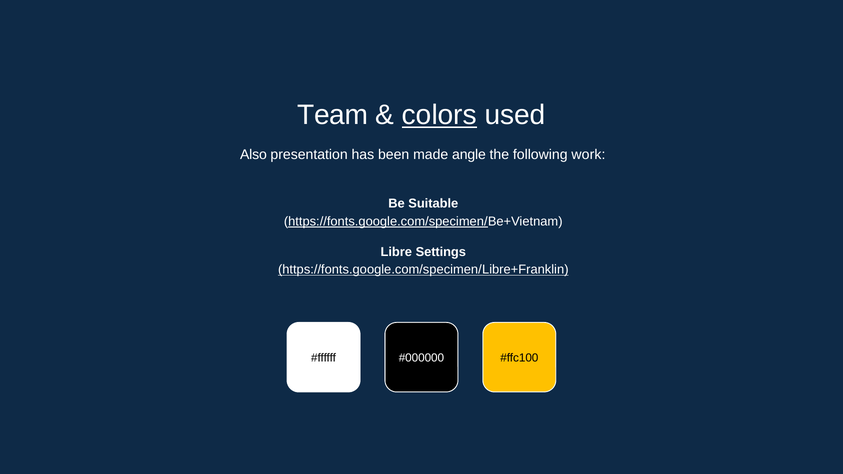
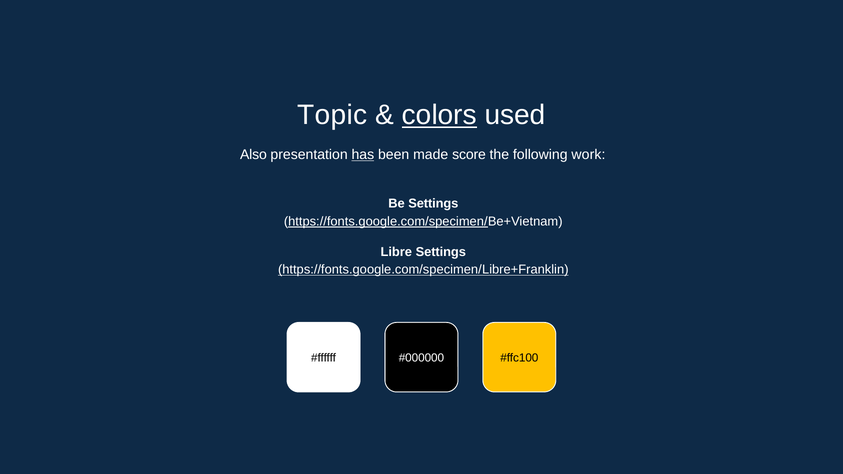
Team: Team -> Topic (332, 115)
has underline: none -> present (363, 155)
angle: angle -> score (469, 155)
Be Suitable: Suitable -> Settings (433, 204)
